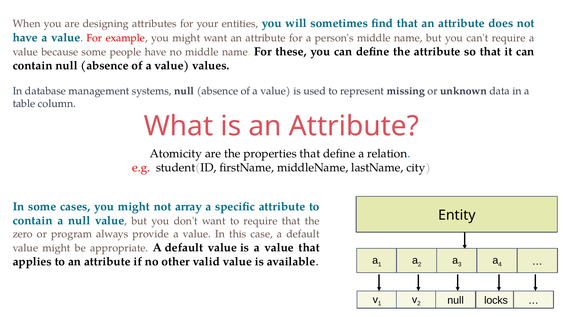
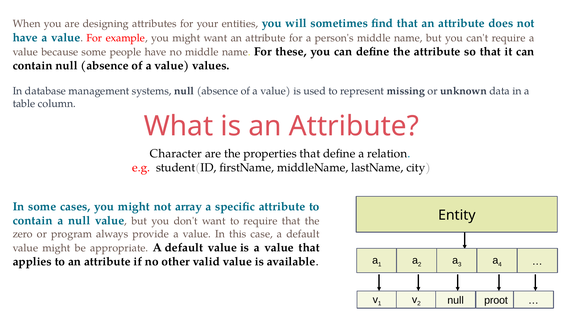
Atomicity: Atomicity -> Character (176, 153)
locks: locks -> proot (496, 300)
